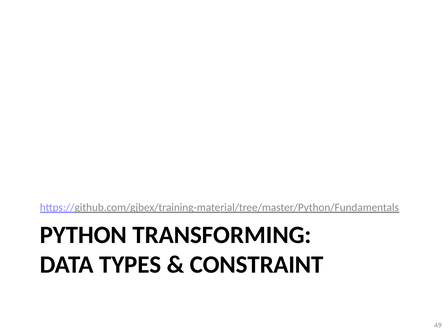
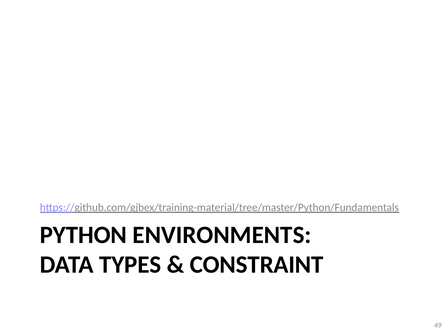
TRANSFORMING: TRANSFORMING -> ENVIRONMENTS (222, 235)
